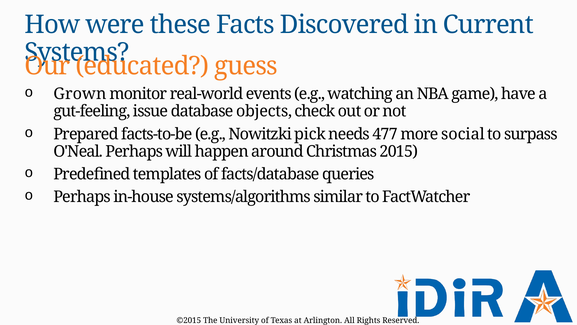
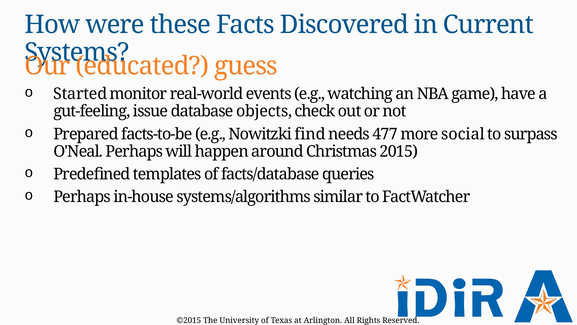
Grown: Grown -> Started (80, 94)
pick: pick -> find (310, 134)
